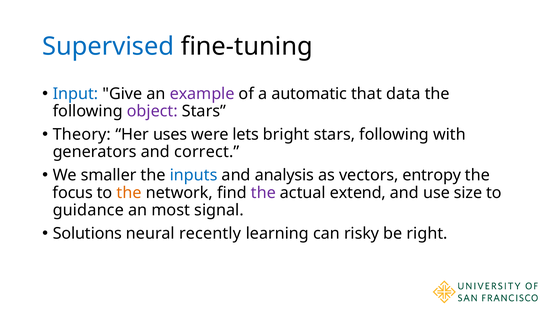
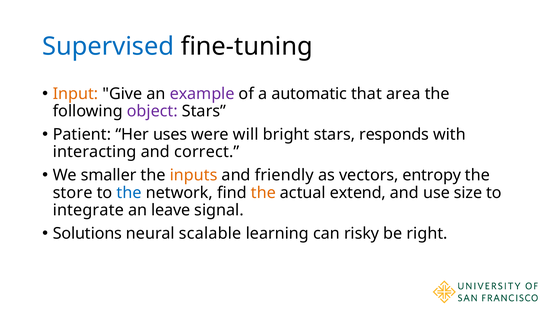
Input colour: blue -> orange (76, 94)
data: data -> area (403, 94)
Theory: Theory -> Patient (82, 135)
lets: lets -> will (246, 135)
stars following: following -> responds (394, 135)
generators: generators -> interacting (95, 152)
inputs colour: blue -> orange (194, 175)
analysis: analysis -> friendly (284, 175)
focus: focus -> store (73, 193)
the colour: orange -> blue (129, 193)
the colour: purple -> orange (263, 193)
guidance: guidance -> integrate (88, 210)
most: most -> leave (171, 210)
recently: recently -> scalable (210, 234)
